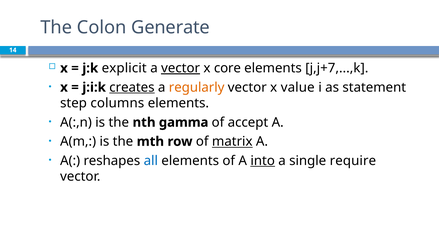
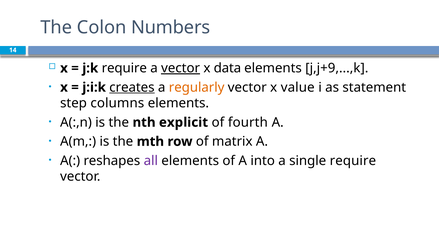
Generate: Generate -> Numbers (171, 27)
j:k explicit: explicit -> require (124, 68)
core: core -> data (227, 68)
j,j+7,...,k: j,j+7,...,k -> j,j+9,...,k (337, 68)
gamma: gamma -> explicit (184, 122)
accept: accept -> fourth (248, 122)
matrix underline: present -> none (232, 141)
all colour: blue -> purple (151, 161)
into underline: present -> none (263, 161)
